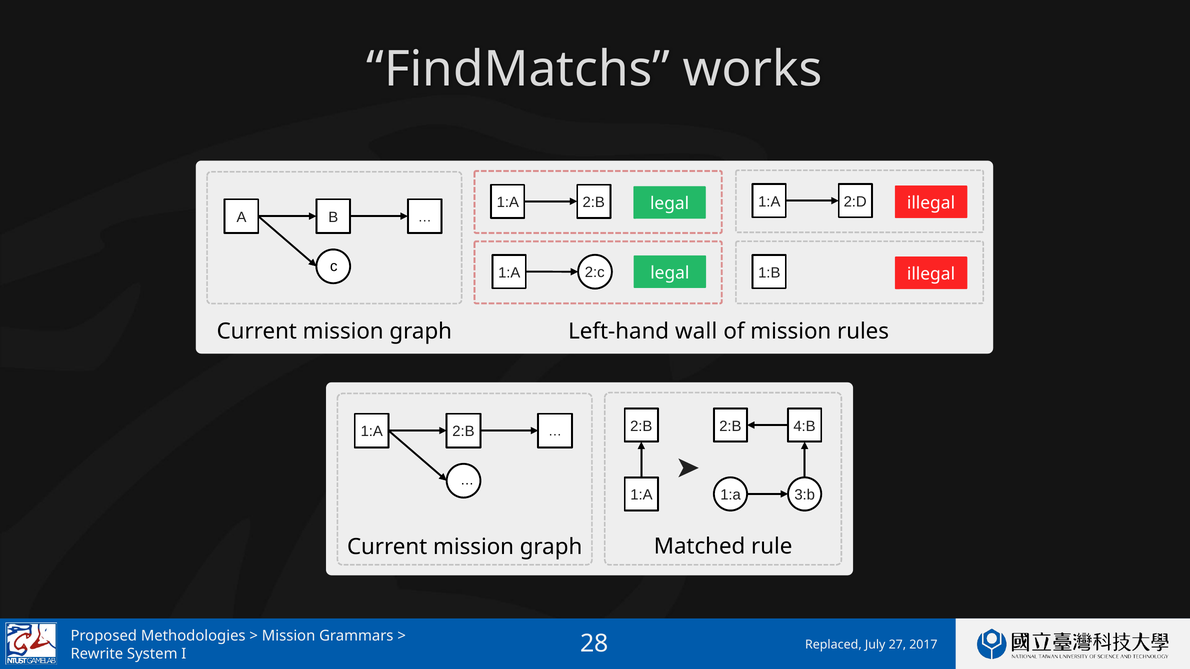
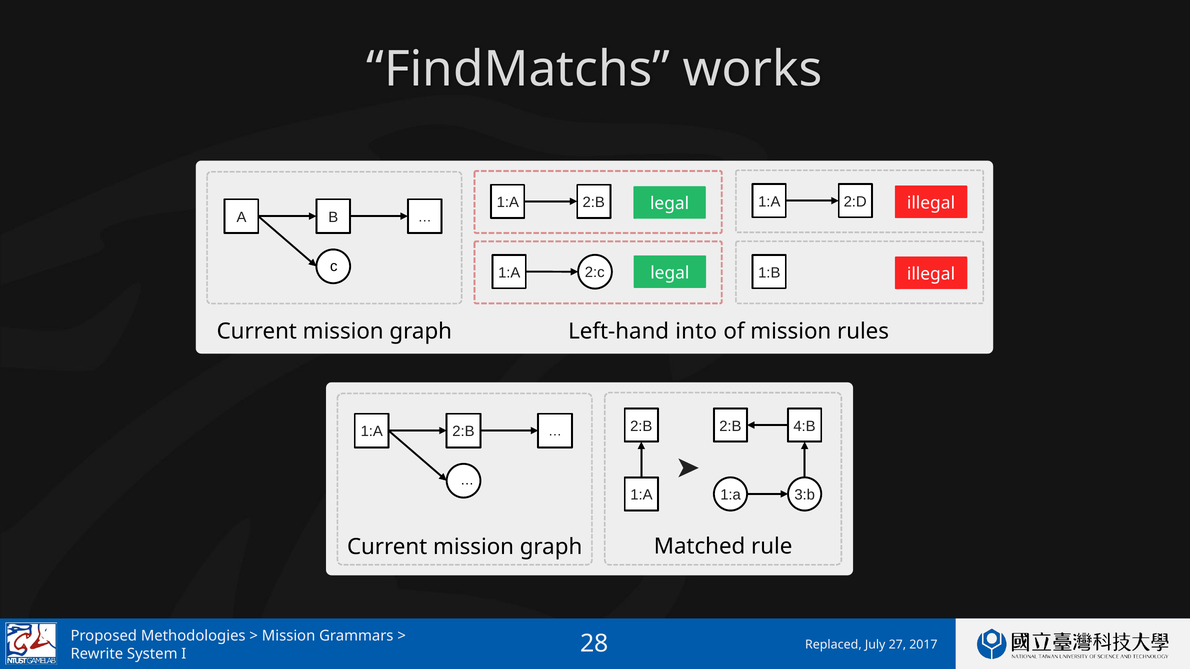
wall: wall -> into (696, 332)
